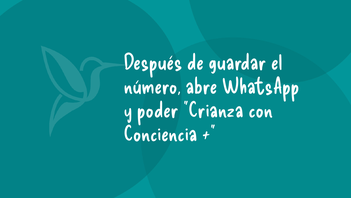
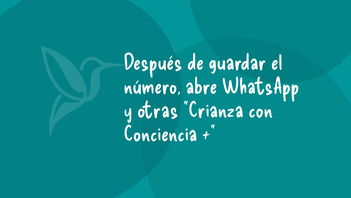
poder: poder -> otras (158, 110)
